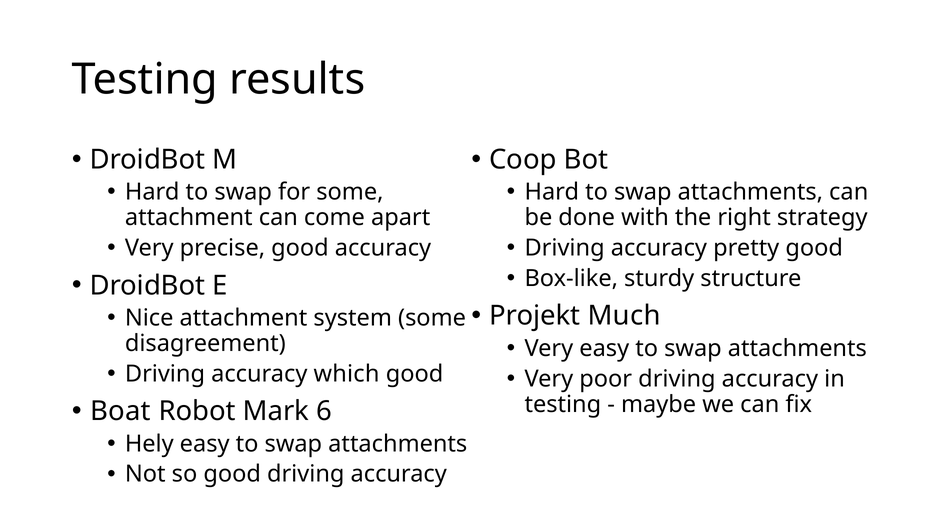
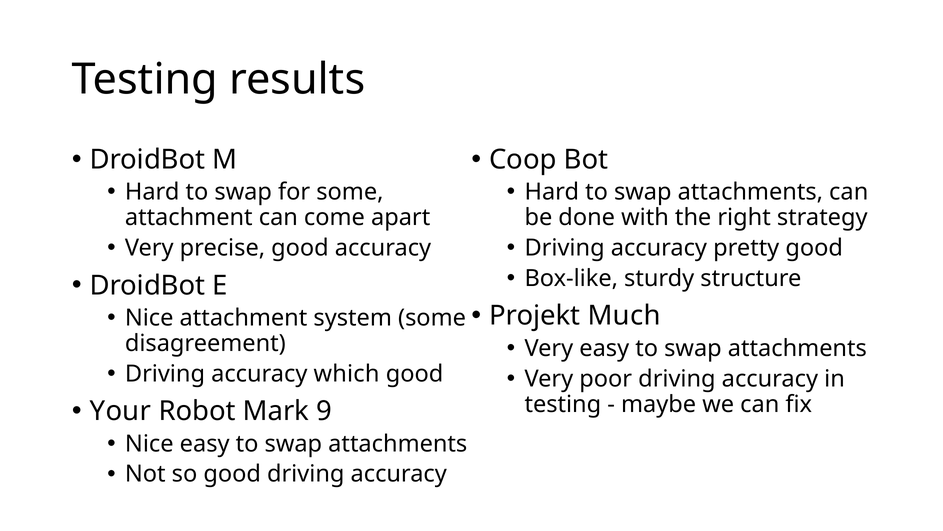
Boat: Boat -> Your (120, 411)
6: 6 -> 9 (324, 411)
Hely: Hely -> Nice (149, 443)
